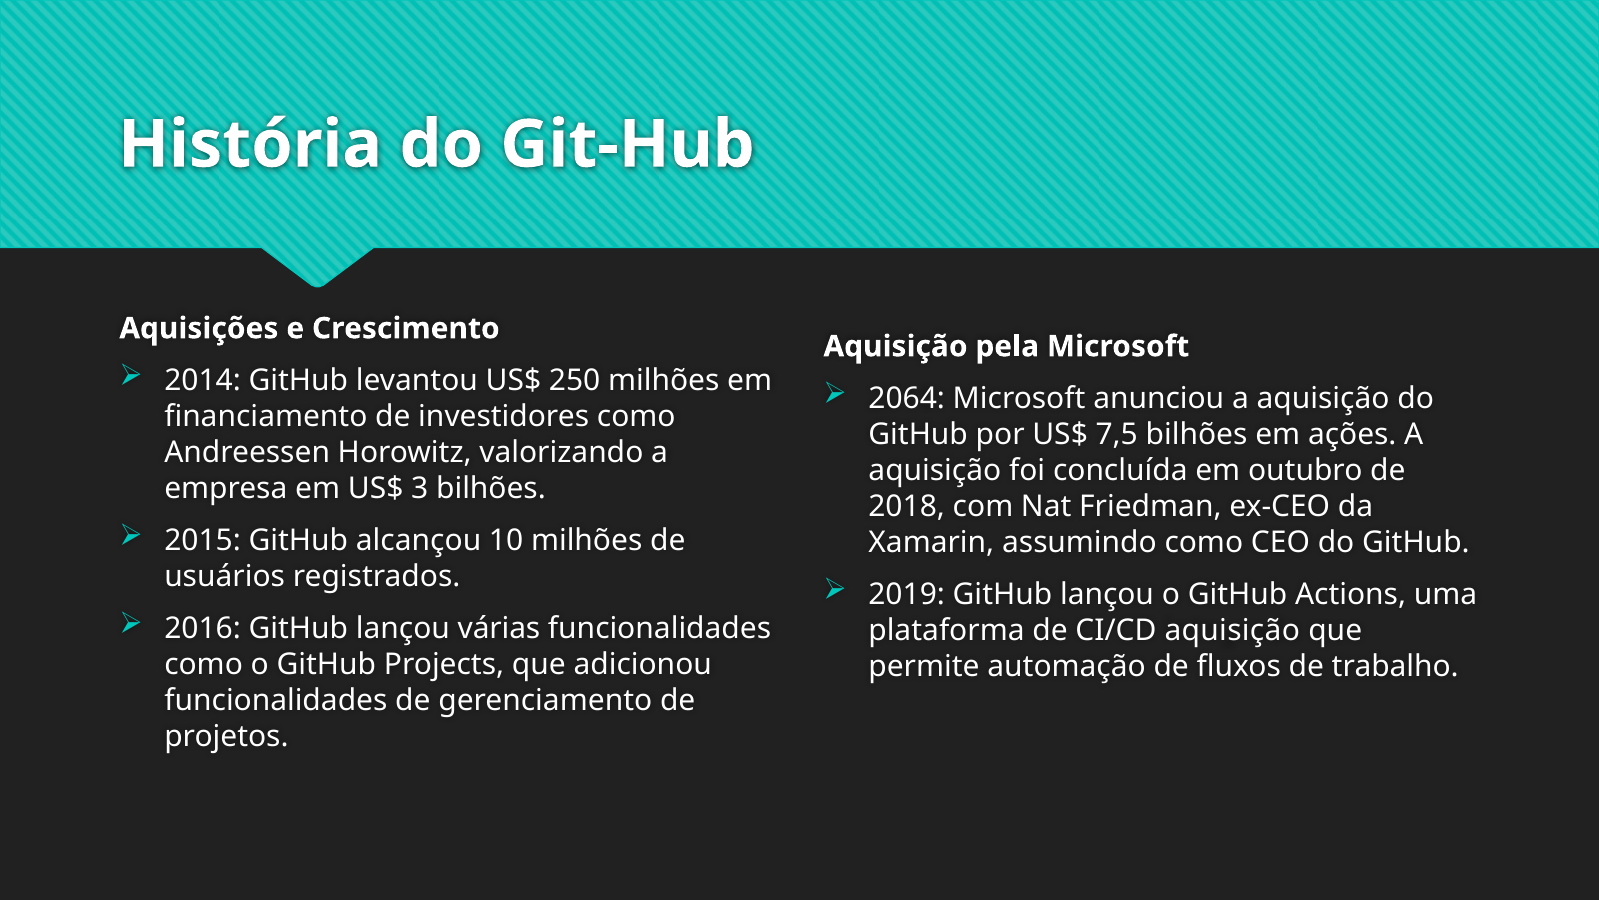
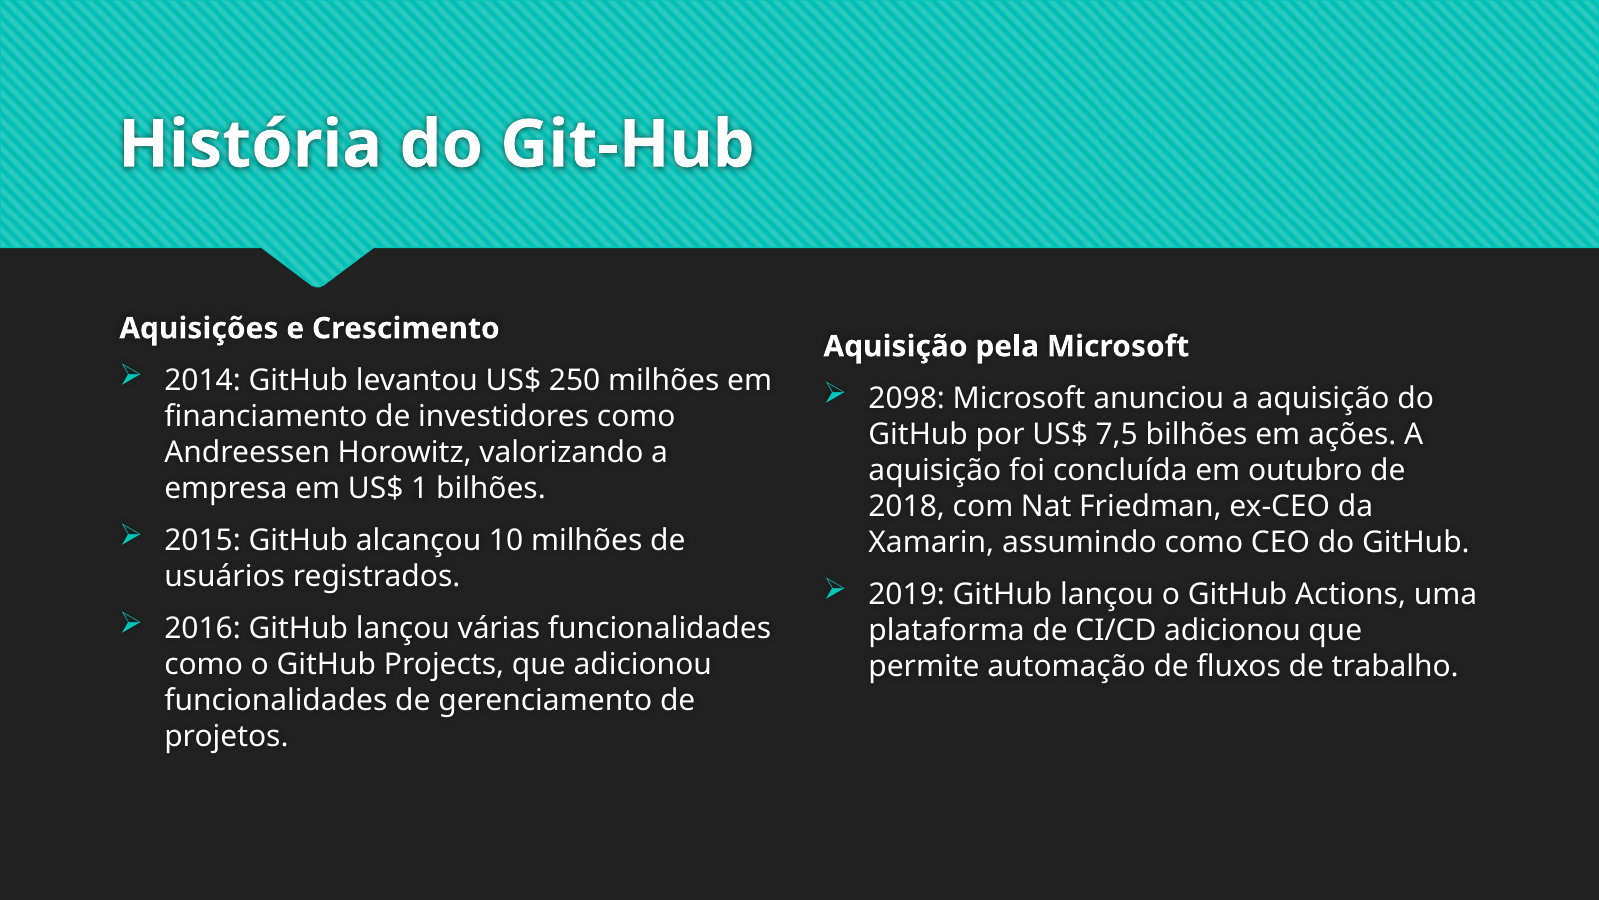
2064: 2064 -> 2098 (907, 398)
3: 3 -> 1 (420, 488)
CI/CD aquisição: aquisição -> adicionou (1233, 630)
